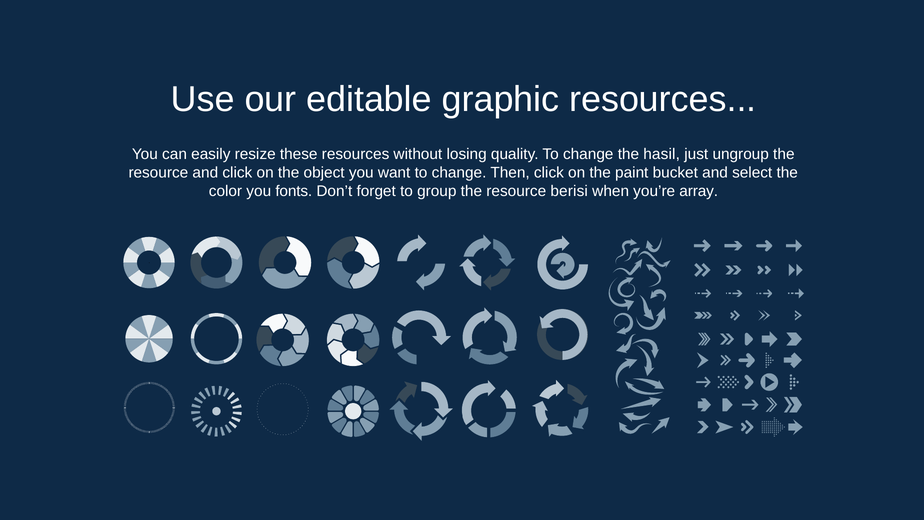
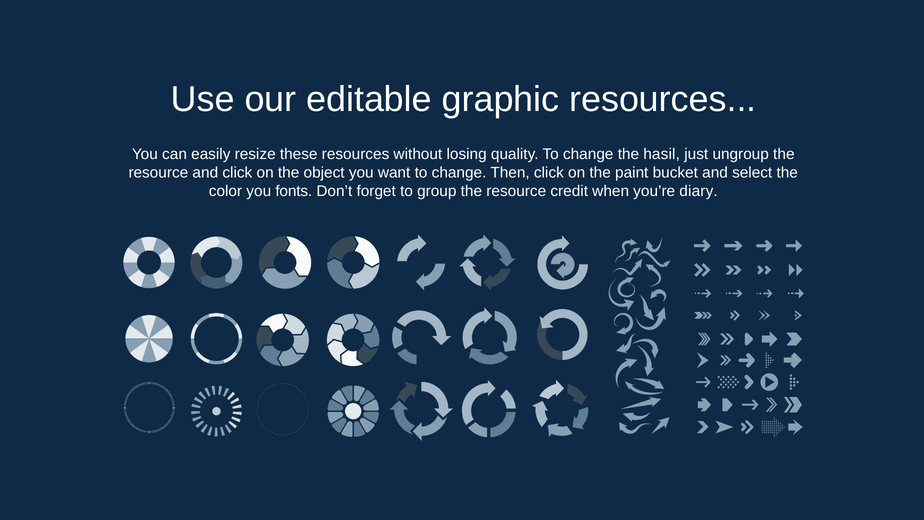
berisi: berisi -> credit (569, 191)
array: array -> diary (699, 191)
